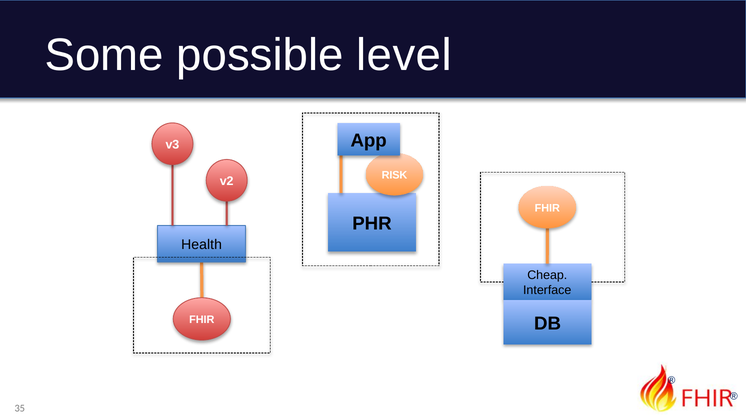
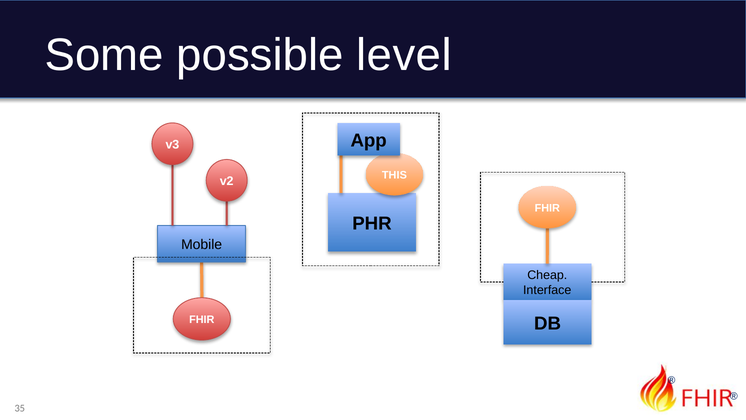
RISK: RISK -> THIS (394, 175)
Health: Health -> Mobile (202, 245)
